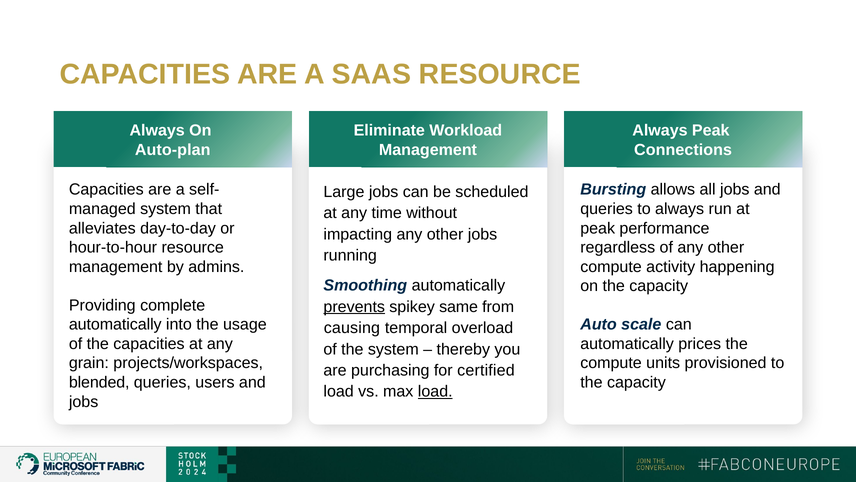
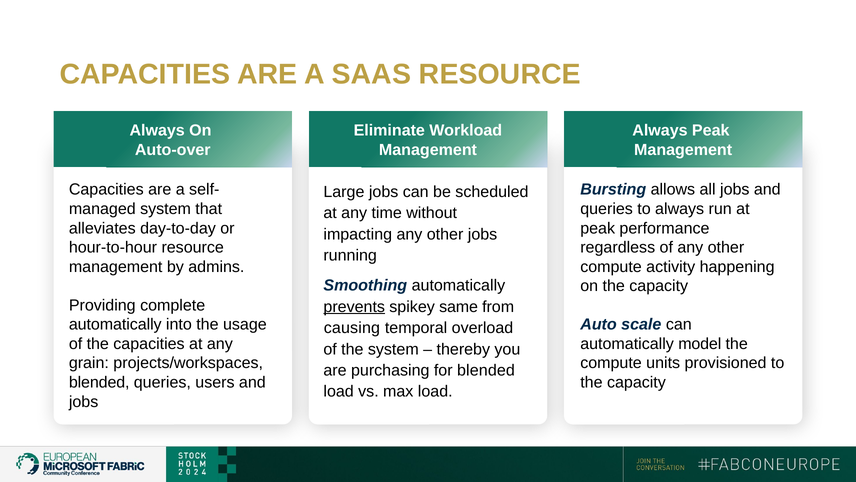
Auto-plan: Auto-plan -> Auto-over (173, 150)
Connections: Connections -> Management (683, 150)
prices: prices -> model (700, 344)
for certified: certified -> blended (486, 370)
load underline: present -> none (435, 391)
